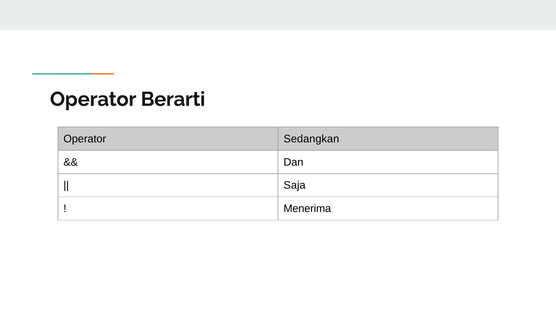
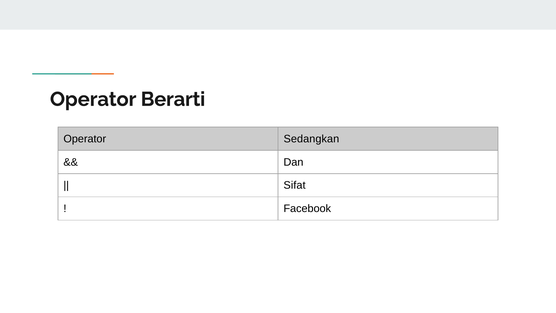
Saja: Saja -> Sifat (295, 185)
Menerima: Menerima -> Facebook (307, 209)
